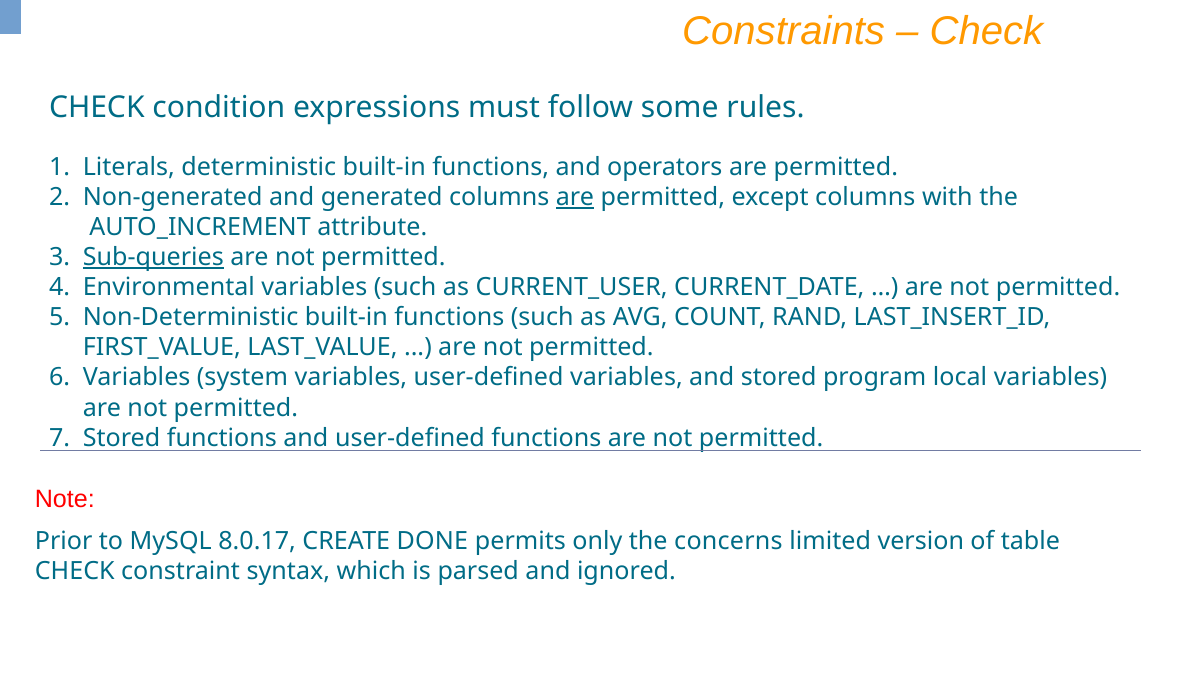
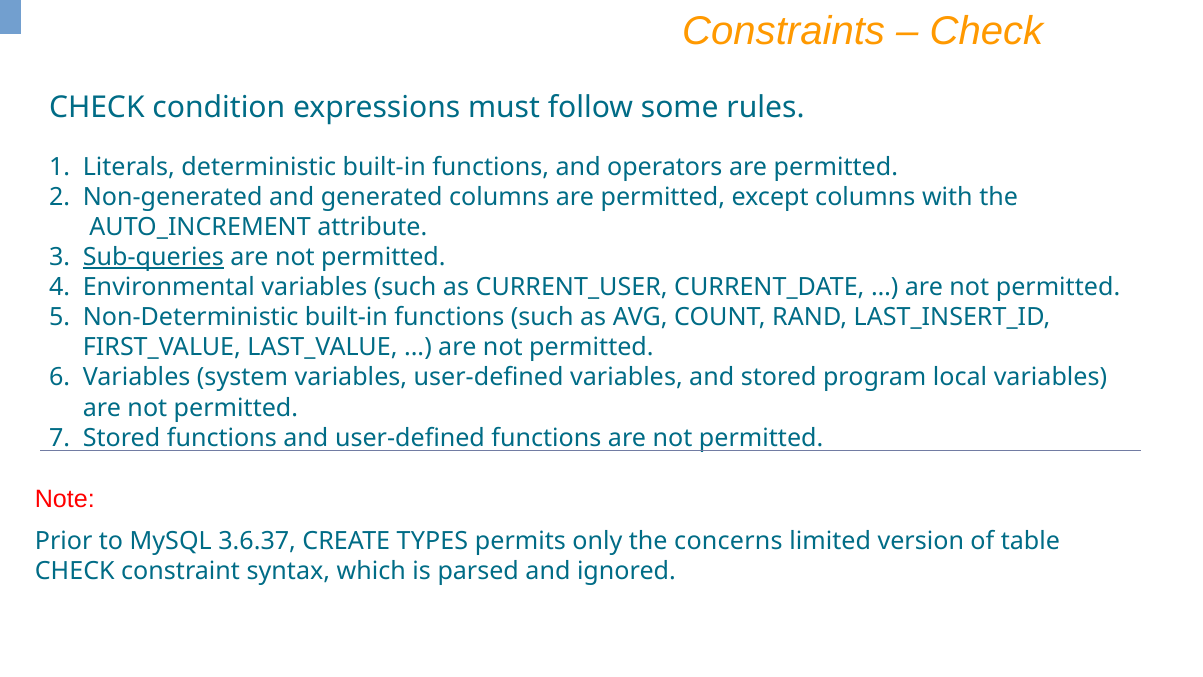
are underline: present -> none (575, 197)
8.0.17: 8.0.17 -> 3.6.37 (257, 541)
DONE: DONE -> TYPES (432, 541)
